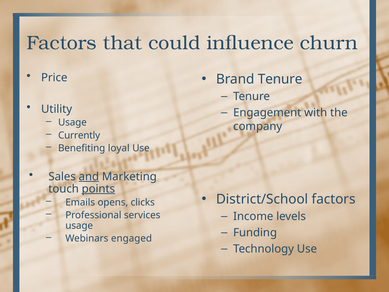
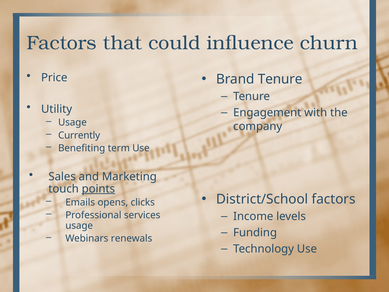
loyal: loyal -> term (119, 148)
and underline: present -> none (89, 176)
engaged: engaged -> renewals (132, 238)
